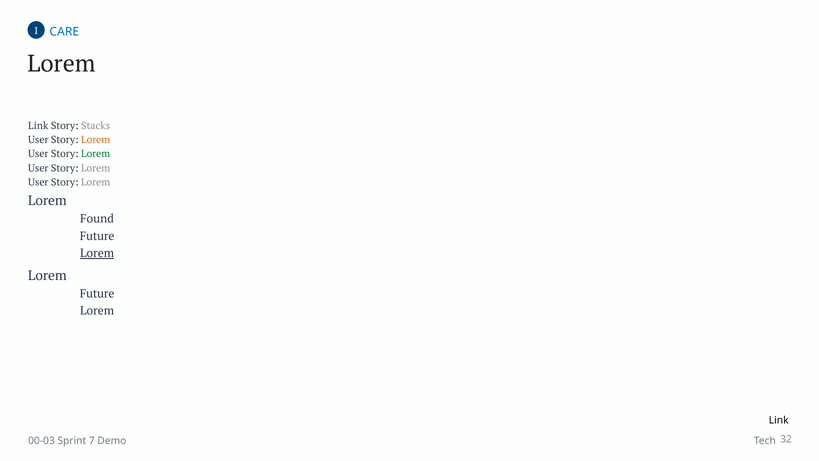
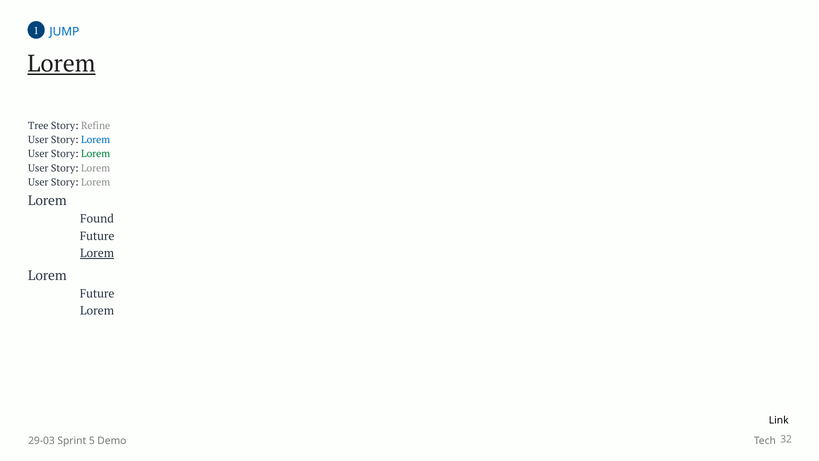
CARE: CARE -> JUMP (64, 32)
Lorem underline: none -> present (61, 64)
Link: Link -> Tree (38, 126)
Stacks: Stacks -> Refine (96, 126)
Lorem colour: orange -> blue (96, 140)
00-03: 00-03 -> 29-03 (41, 440)
7: 7 -> 5 (92, 440)
